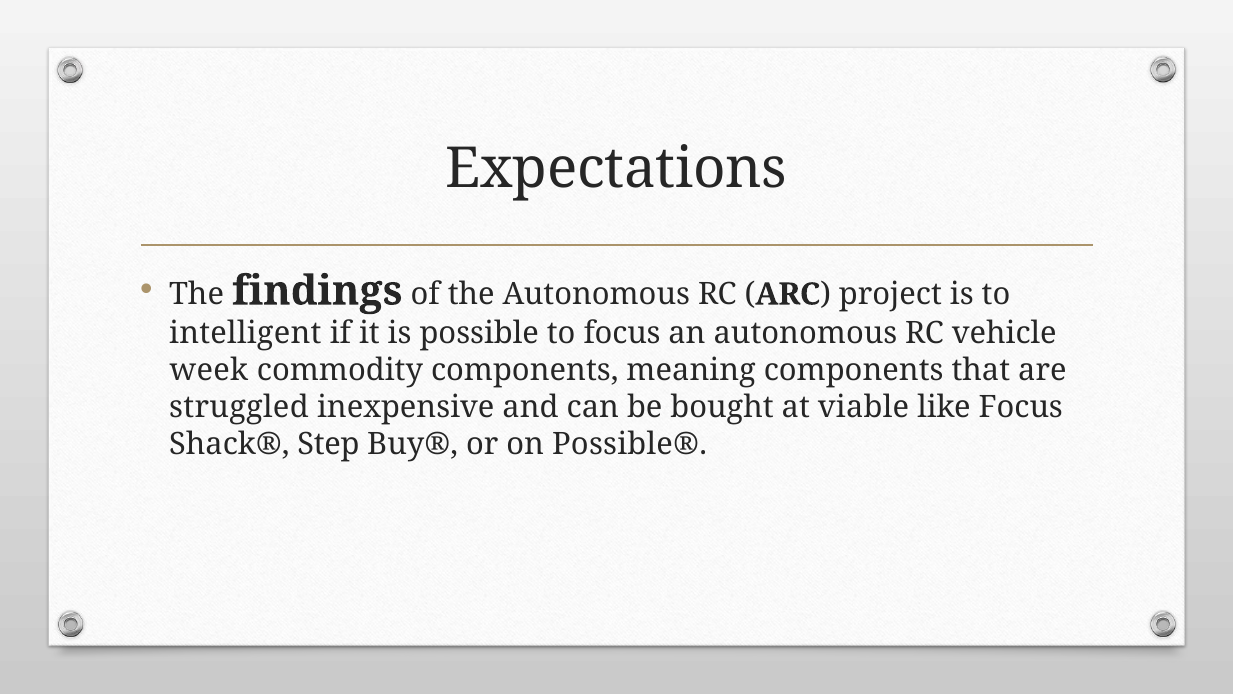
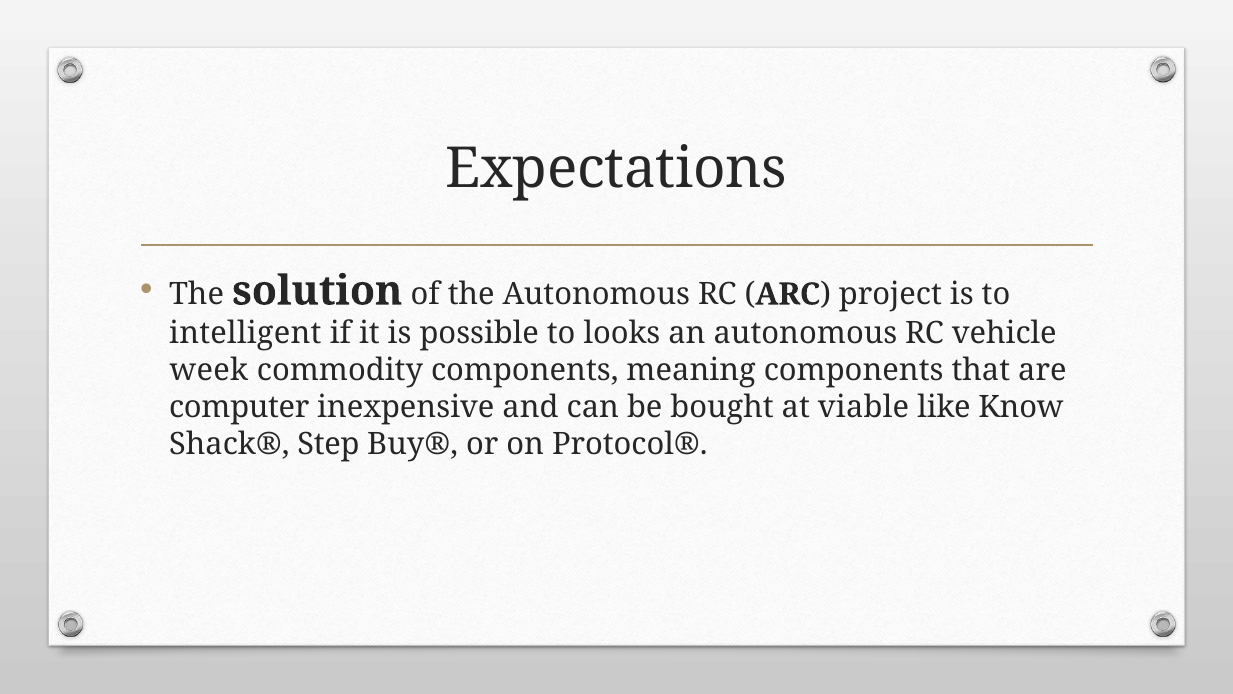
findings: findings -> solution (317, 291)
to focus: focus -> looks (622, 333)
struggled: struggled -> computer (239, 407)
like Focus: Focus -> Know (1021, 407)
Possible®: Possible® -> Protocol® (630, 444)
